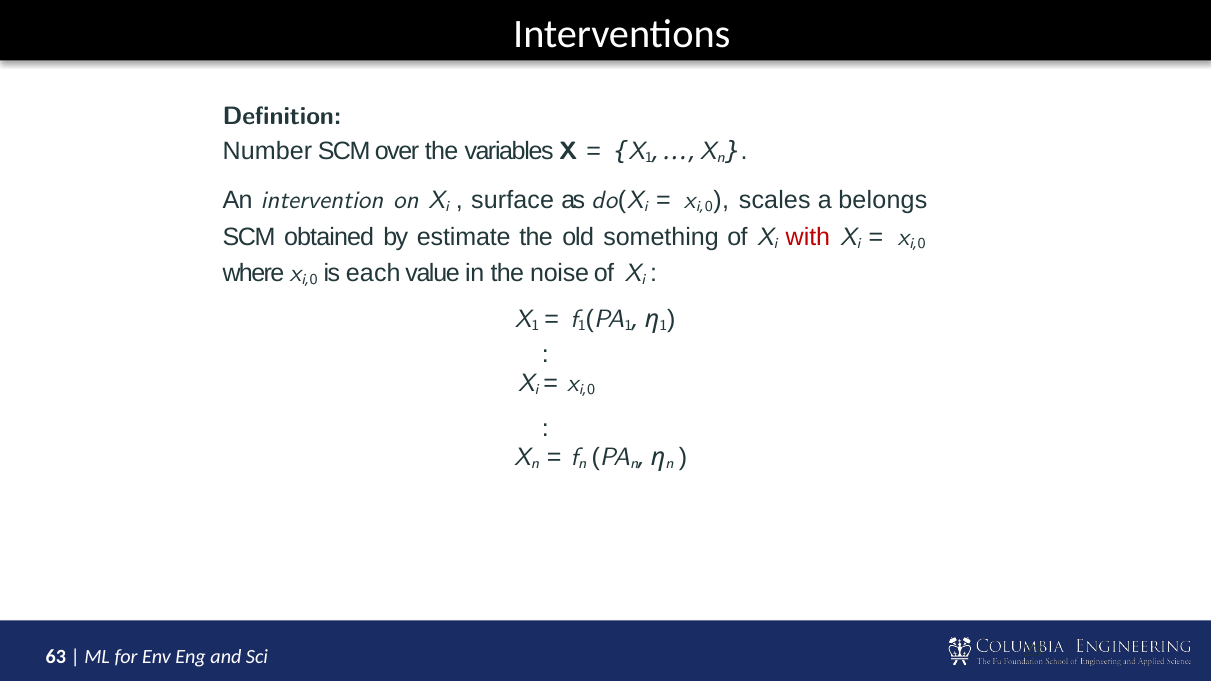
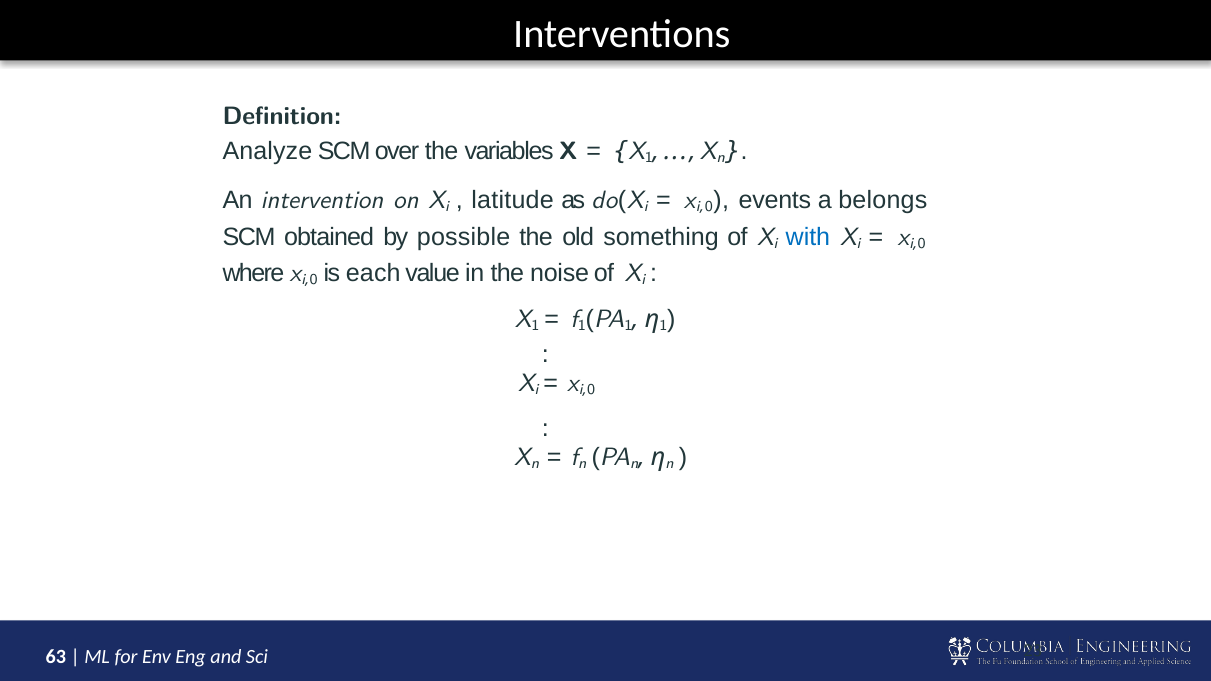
Number: Number -> Analyze (267, 151)
surface: surface -> latitude (513, 200)
scales: scales -> events (775, 200)
estimate: estimate -> possible (464, 237)
with colour: red -> blue (808, 237)
